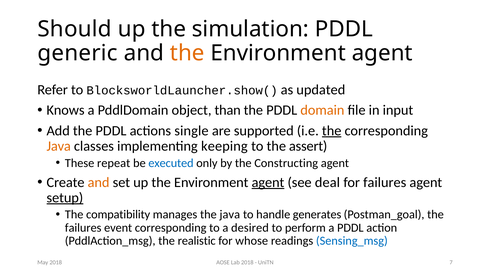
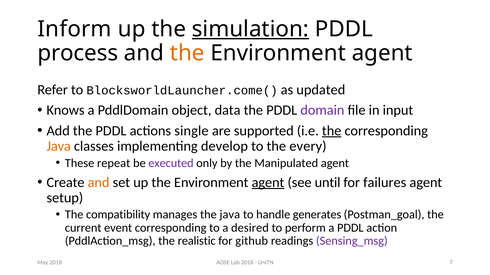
Should: Should -> Inform (75, 29)
simulation underline: none -> present (250, 29)
generic: generic -> process (78, 53)
BlocksworldLauncher.show(: BlocksworldLauncher.show( -> BlocksworldLauncher.come( (182, 91)
than: than -> data (228, 111)
domain colour: orange -> purple (322, 111)
keeping: keeping -> develop (224, 146)
assert: assert -> every (308, 146)
executed colour: blue -> purple (171, 163)
Constructing: Constructing -> Manipulated (286, 163)
deal: deal -> until (328, 183)
setup underline: present -> none (65, 198)
failures: failures -> current (83, 228)
whose: whose -> github (252, 241)
Sensing_msg colour: blue -> purple (352, 241)
